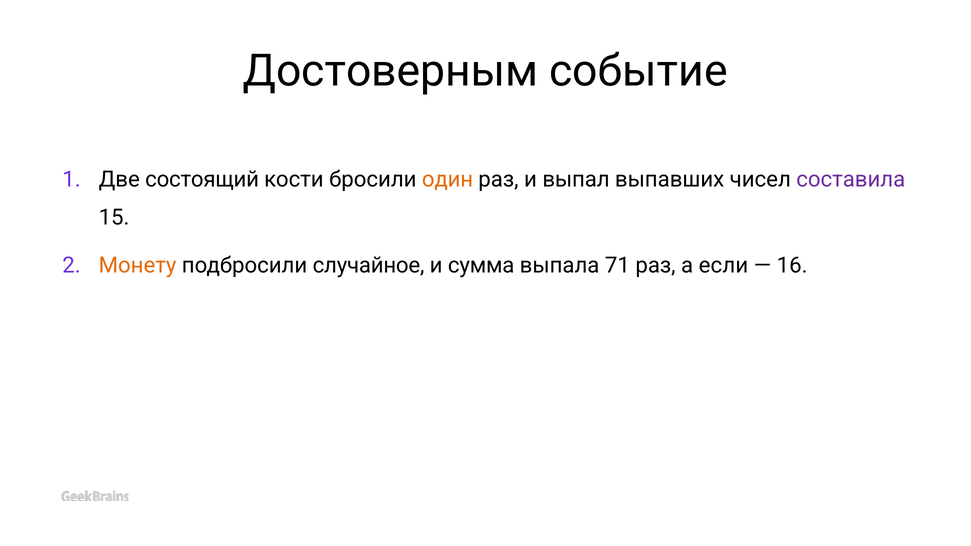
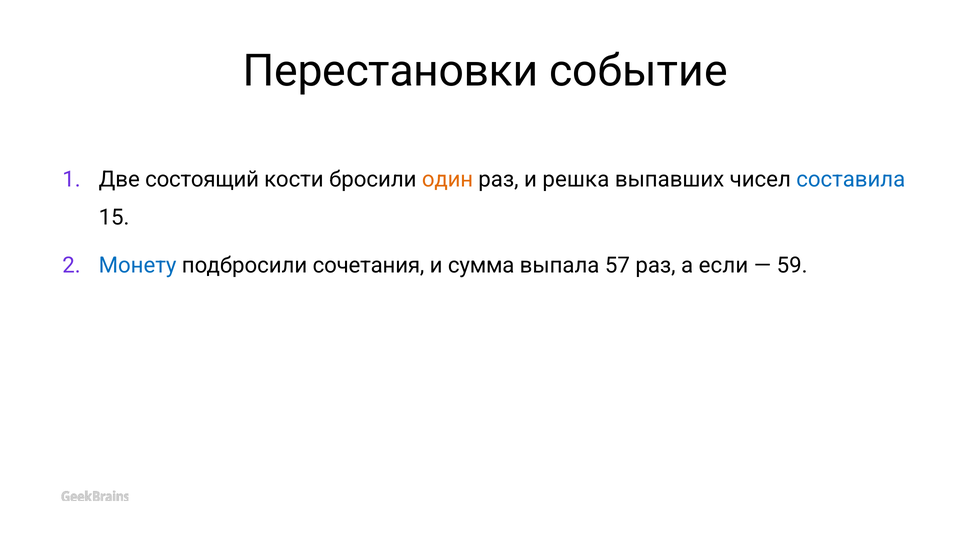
Достоверным: Достоверным -> Перестановки (391, 71)
выпал: выпал -> решка (576, 180)
составила colour: purple -> blue (851, 180)
Монету colour: orange -> blue (138, 265)
случайное: случайное -> сочетания (369, 265)
71: 71 -> 57 (617, 265)
16: 16 -> 59 (792, 265)
